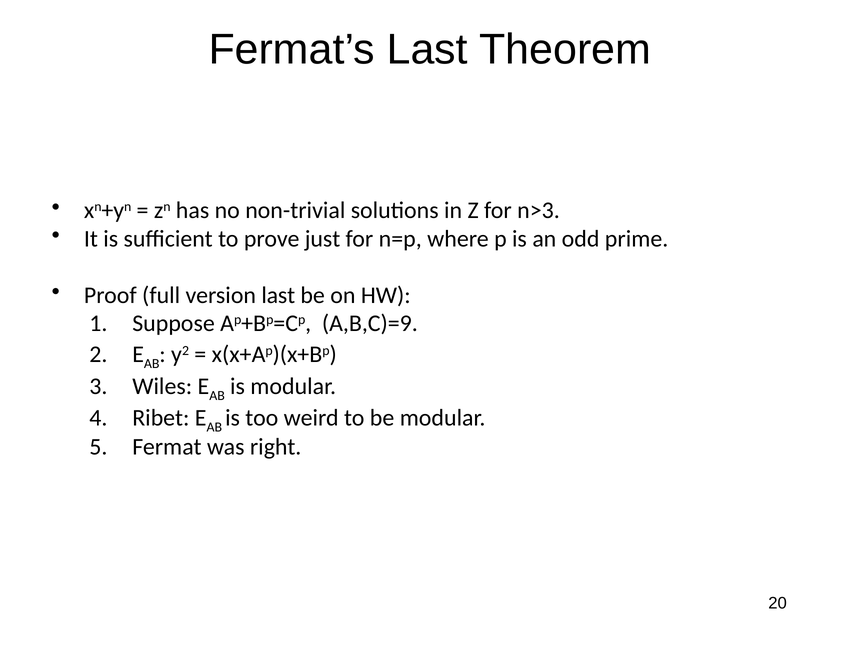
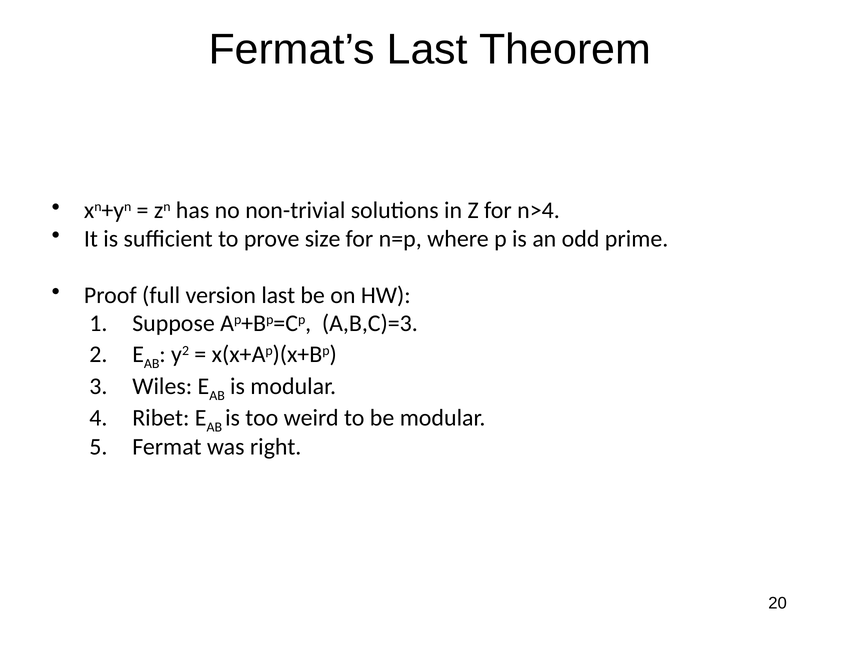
n>3: n>3 -> n>4 (539, 211)
just: just -> size (323, 239)
A,B,C)=9: A,B,C)=9 -> A,B,C)=3 (370, 323)
